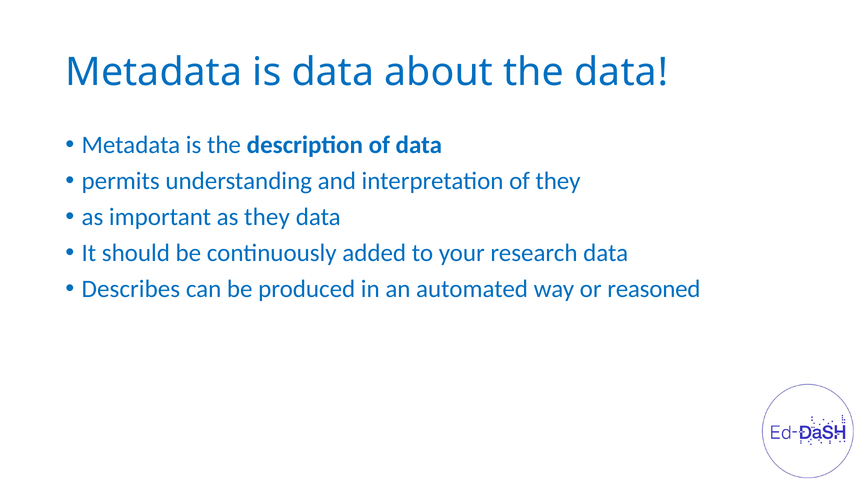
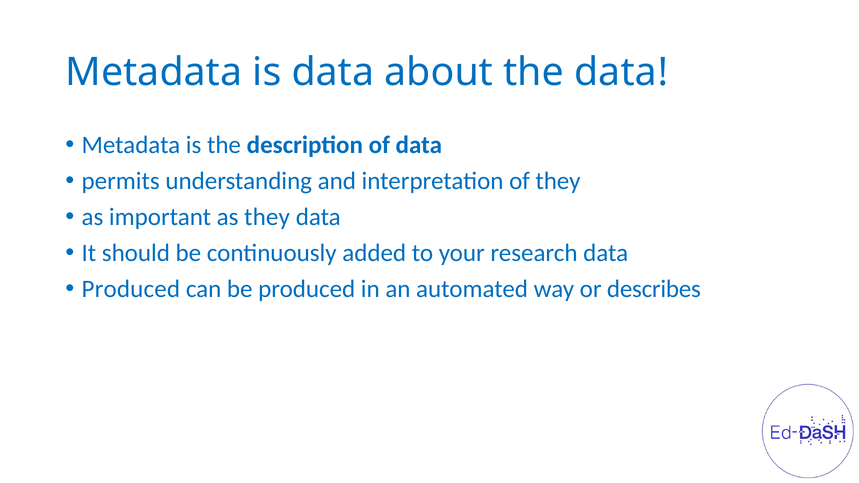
Describes: Describes -> Produced (131, 289)
reasoned: reasoned -> describes (654, 289)
